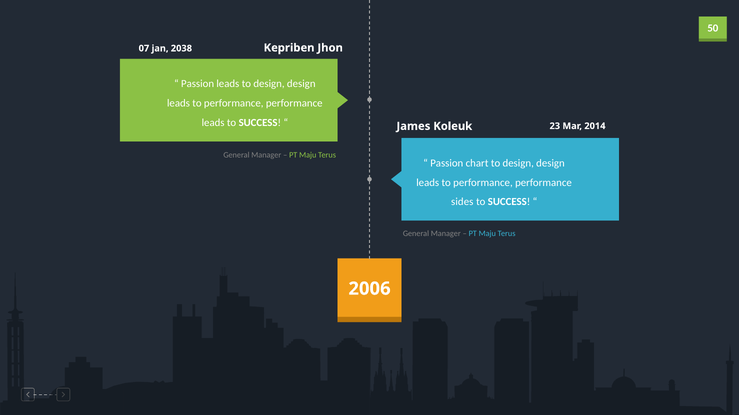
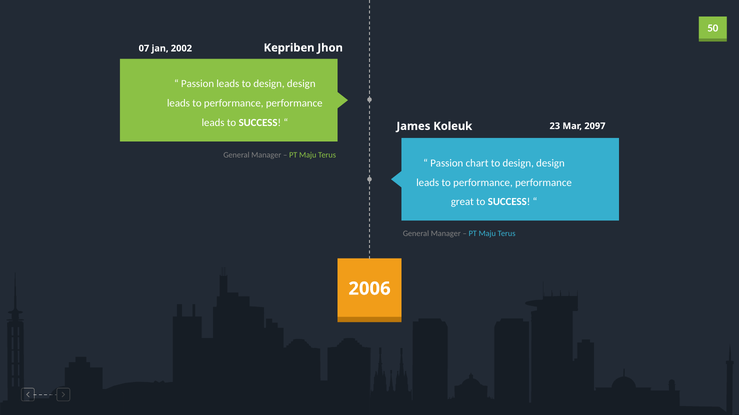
2038: 2038 -> 2002 (181, 48)
2014: 2014 -> 2097 (595, 126)
sides: sides -> great (462, 202)
